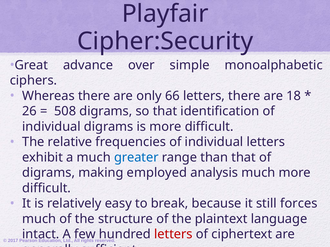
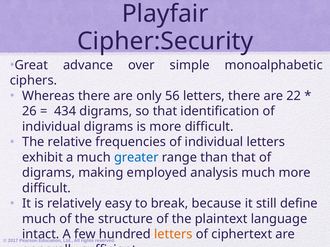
66: 66 -> 56 (172, 96)
18: 18 -> 22 (294, 96)
508: 508 -> 434 (65, 111)
forces: forces -> define (299, 204)
letters colour: red -> orange (173, 235)
